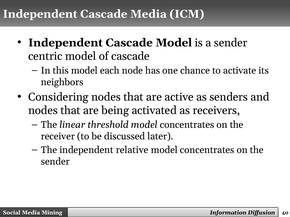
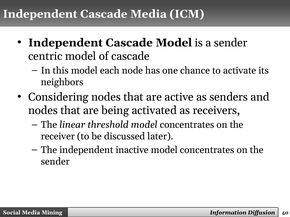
relative: relative -> inactive (132, 150)
